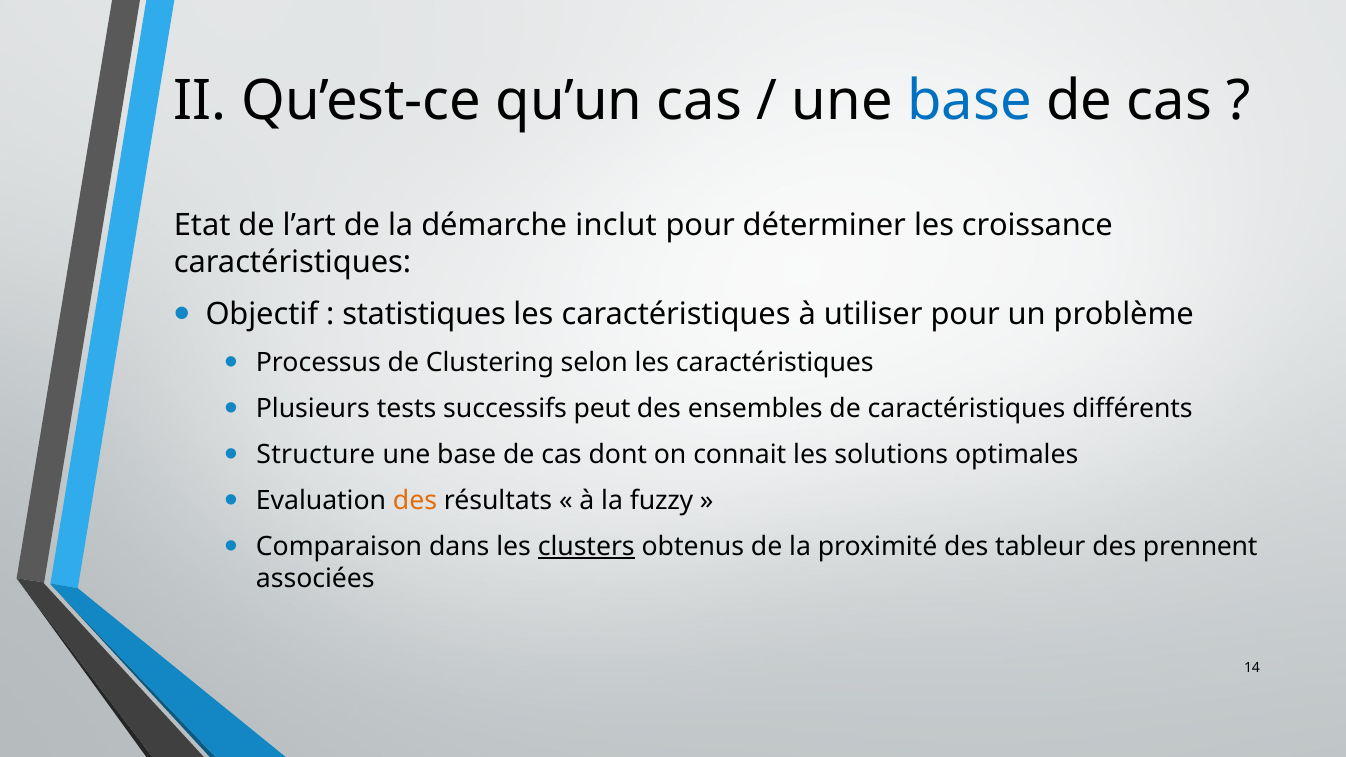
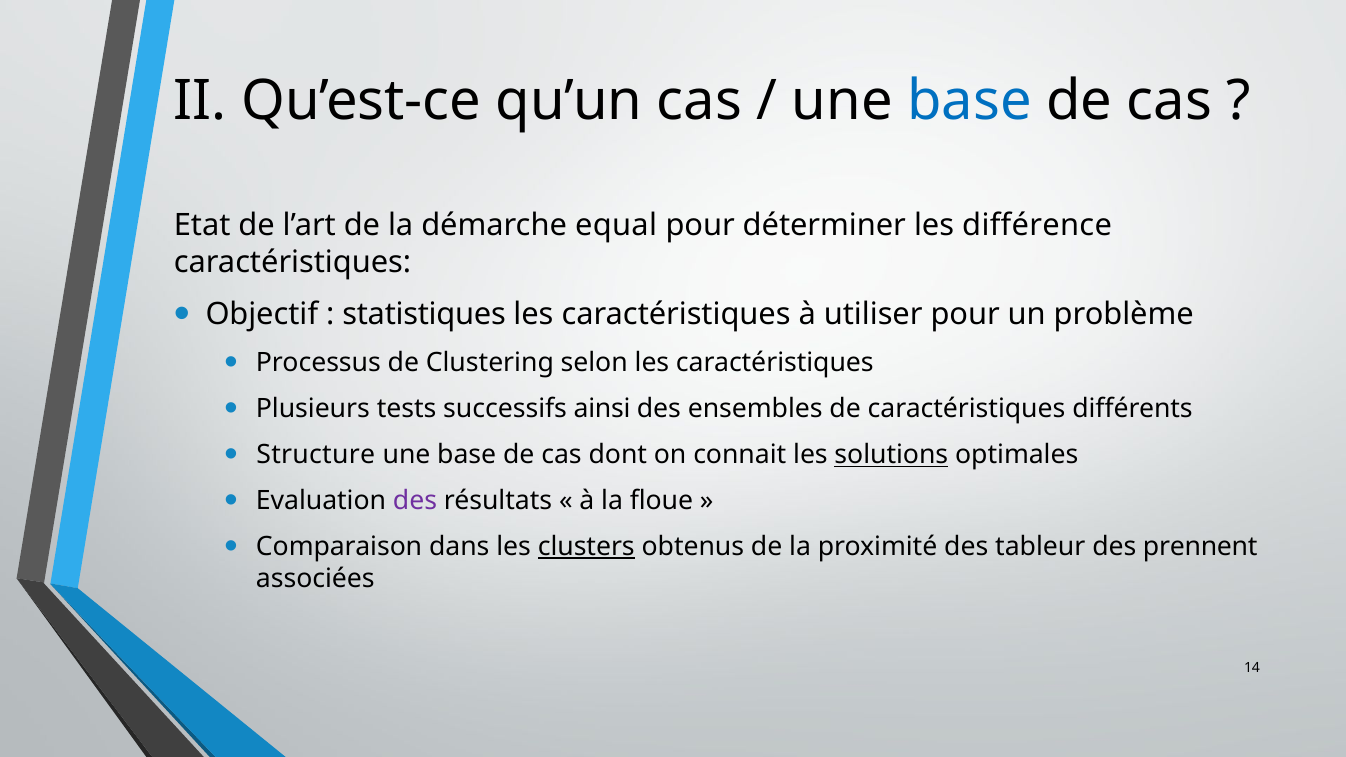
inclut: inclut -> equal (616, 226)
croissance: croissance -> différence (1037, 226)
peut: peut -> ainsi (602, 409)
solutions underline: none -> present (891, 455)
des colour: orange -> purple (415, 501)
fuzzy: fuzzy -> floue (661, 501)
